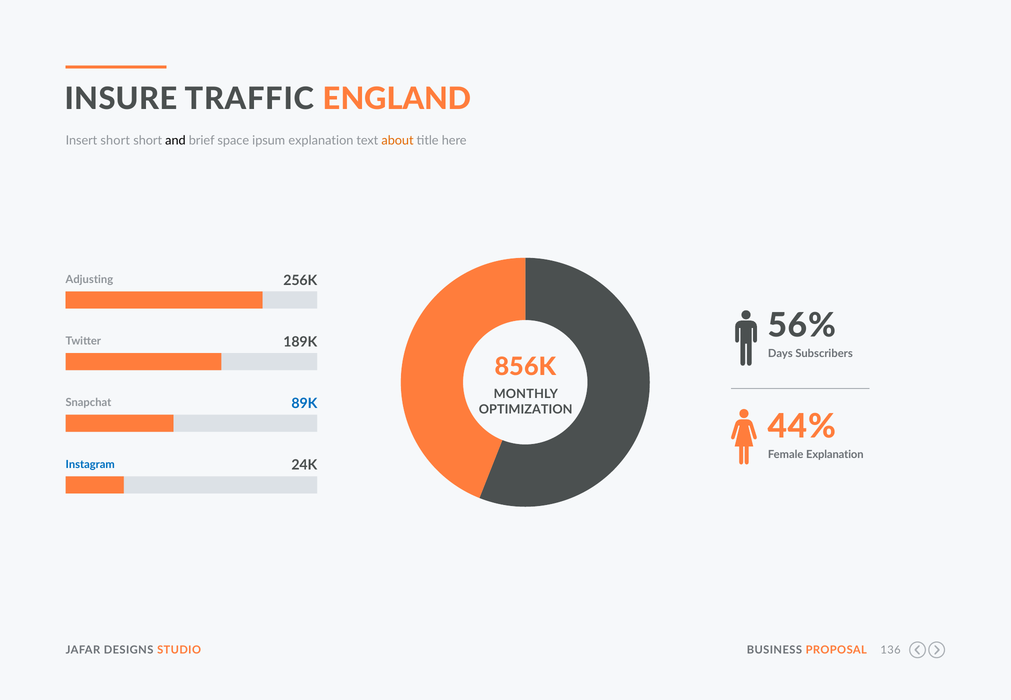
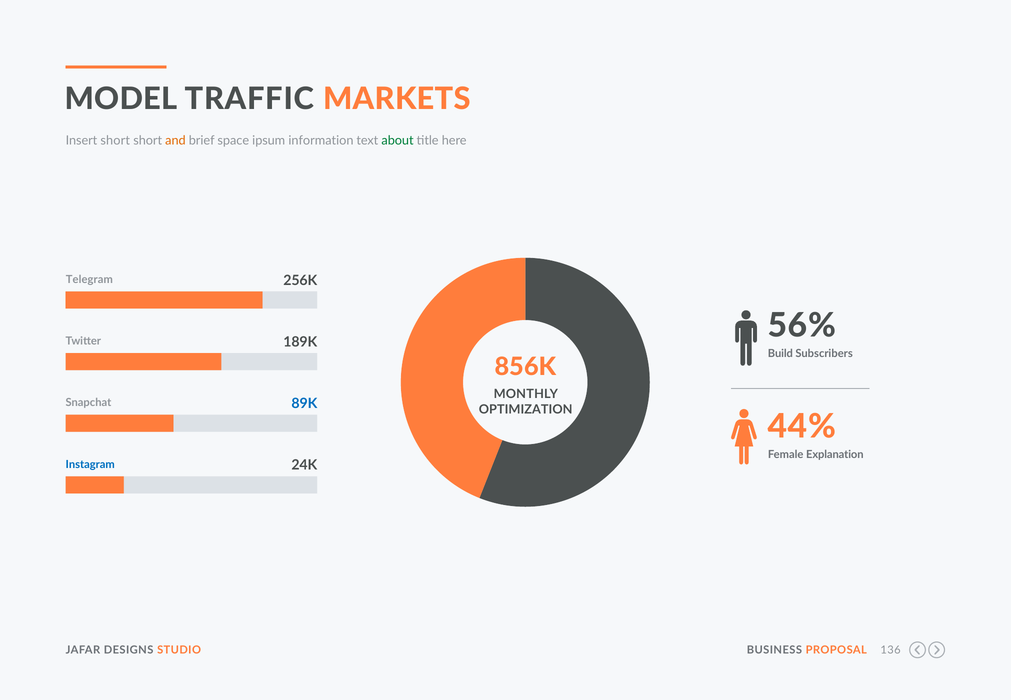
INSURE: INSURE -> MODEL (121, 99)
ENGLAND: ENGLAND -> MARKETS (397, 99)
and colour: black -> orange (175, 141)
ipsum explanation: explanation -> information (321, 141)
about colour: orange -> green (398, 141)
Adjusting: Adjusting -> Telegram (89, 280)
Days: Days -> Build (780, 354)
